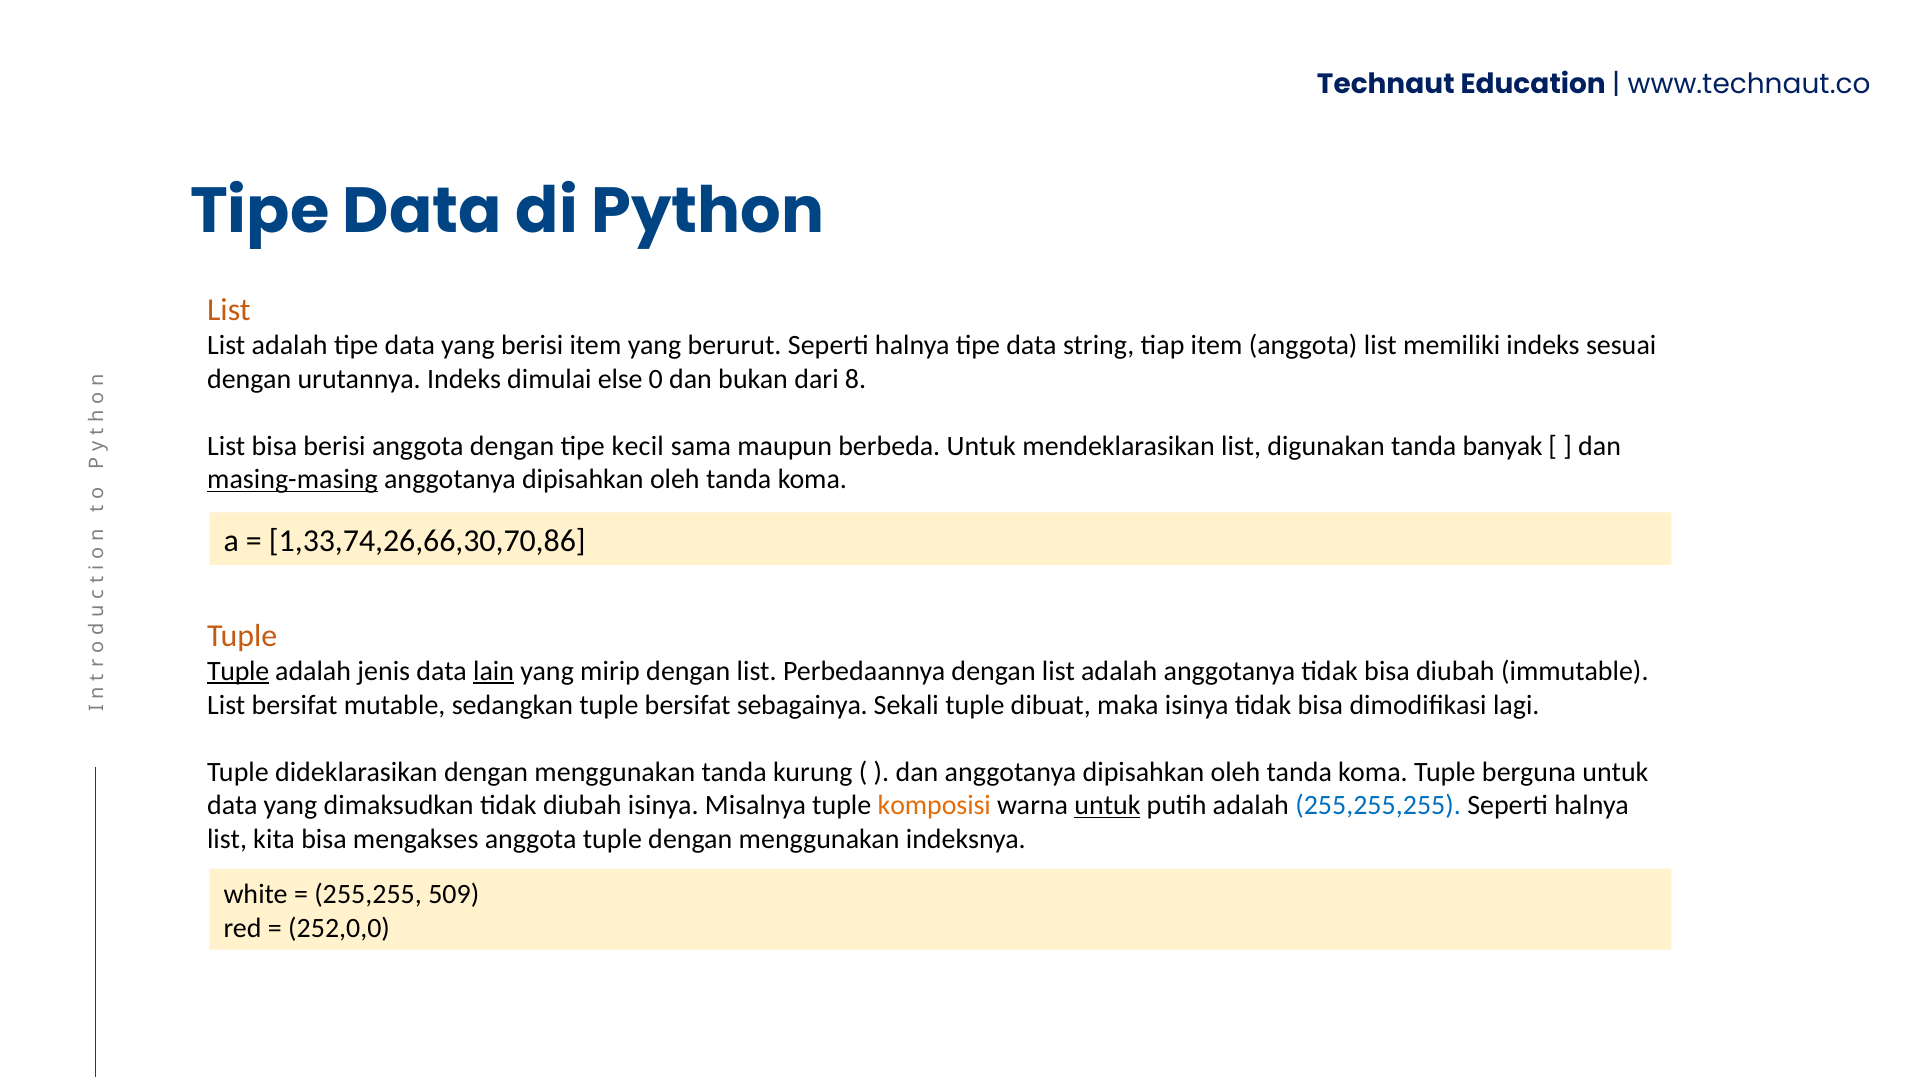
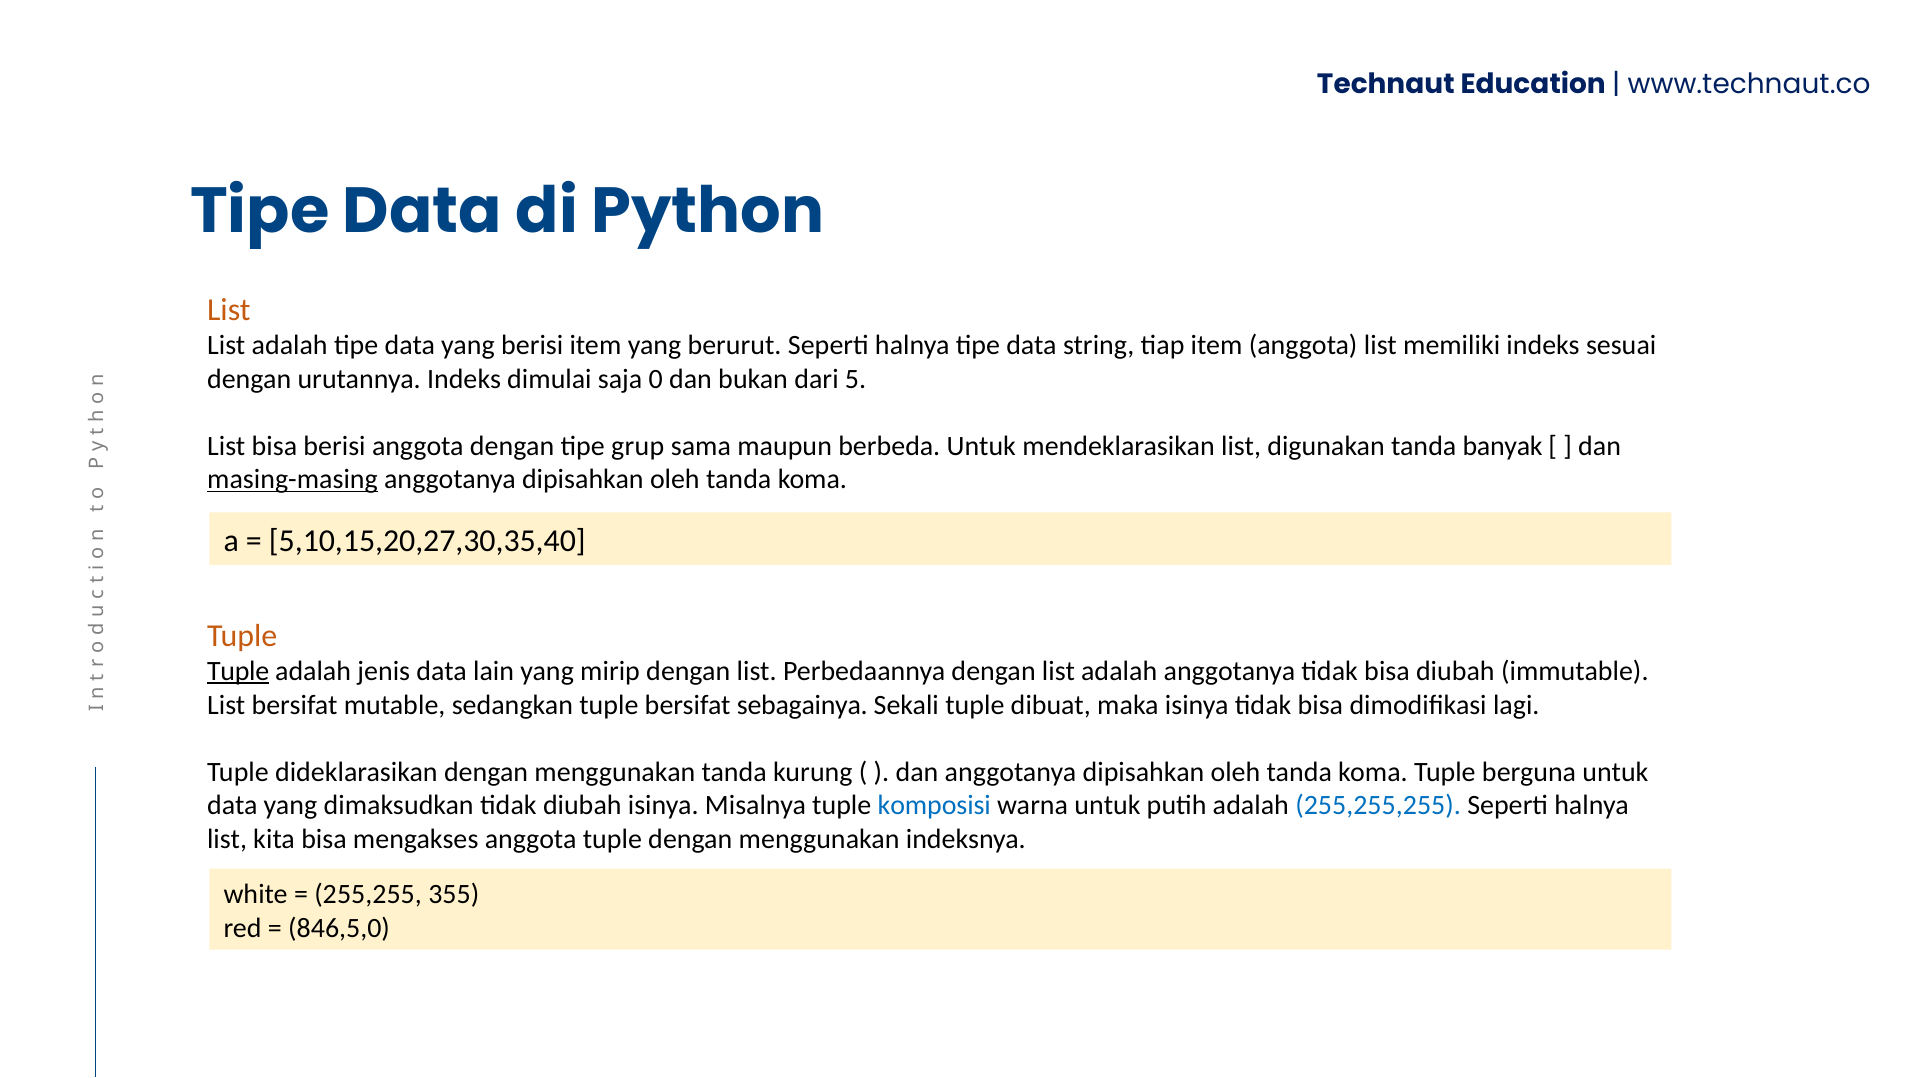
else: else -> saja (620, 379)
8: 8 -> 5 (856, 379)
kecil: kecil -> grup (638, 446)
1,33,74,26,66,30,70,86: 1,33,74,26,66,30,70,86 -> 5,10,15,20,27,30,35,40 (427, 541)
lain underline: present -> none (494, 671)
komposisi colour: orange -> blue (934, 805)
untuk underline: present -> none (1107, 805)
509: 509 -> 355 (454, 894)
252,0,0: 252,0,0 -> 846,5,0 (339, 928)
